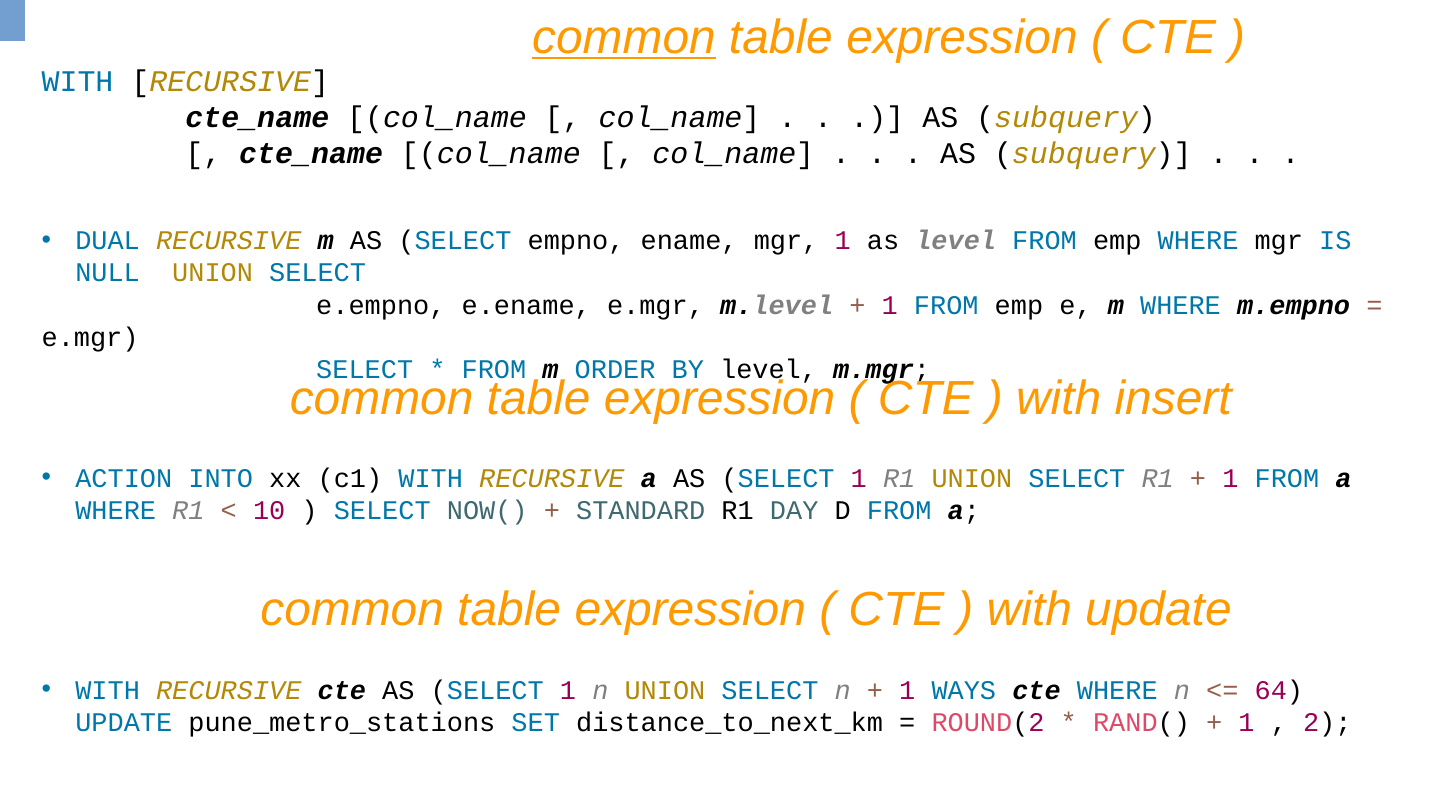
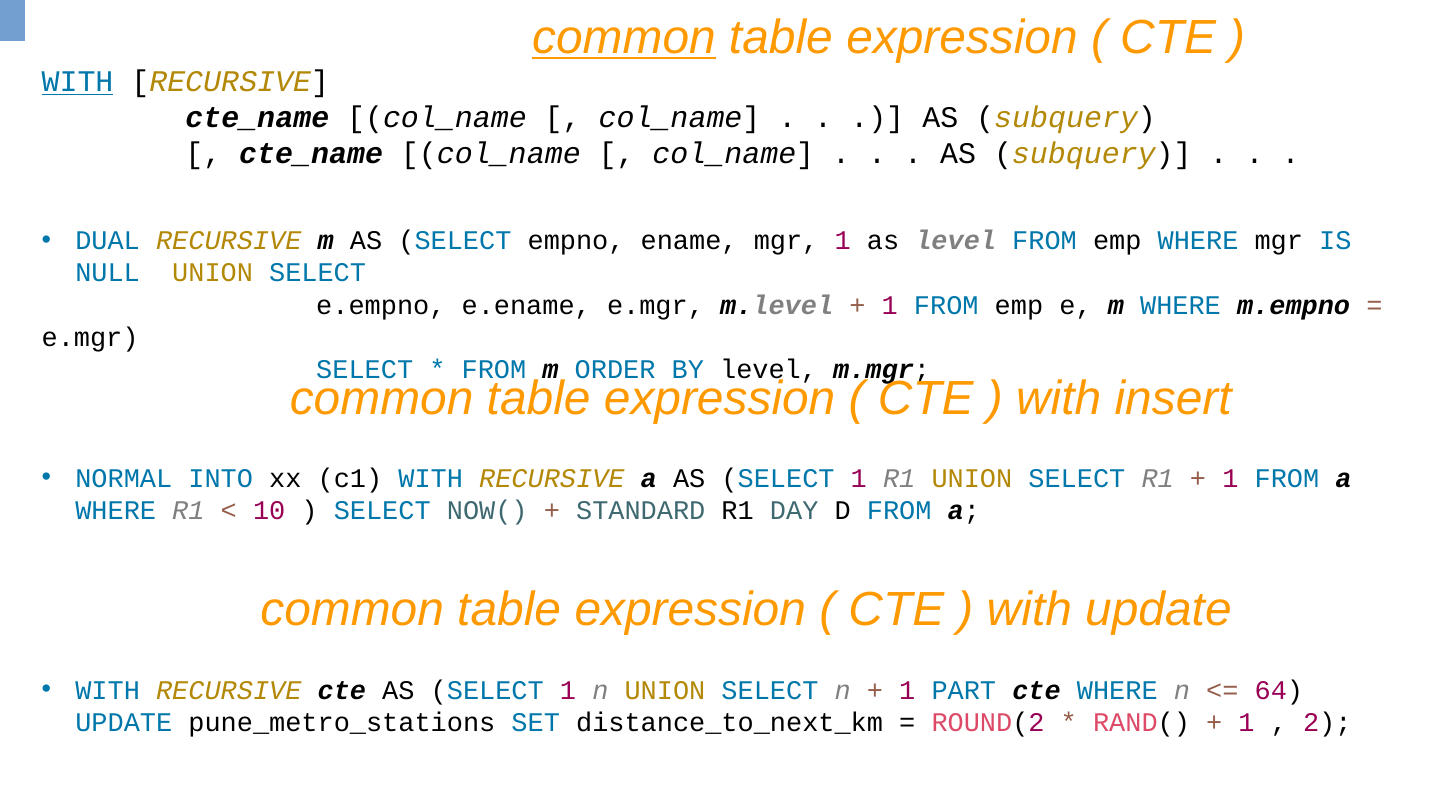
WITH underline: none -> present (78, 81)
ACTION: ACTION -> NORMAL (124, 478)
WAYS: WAYS -> PART (964, 690)
